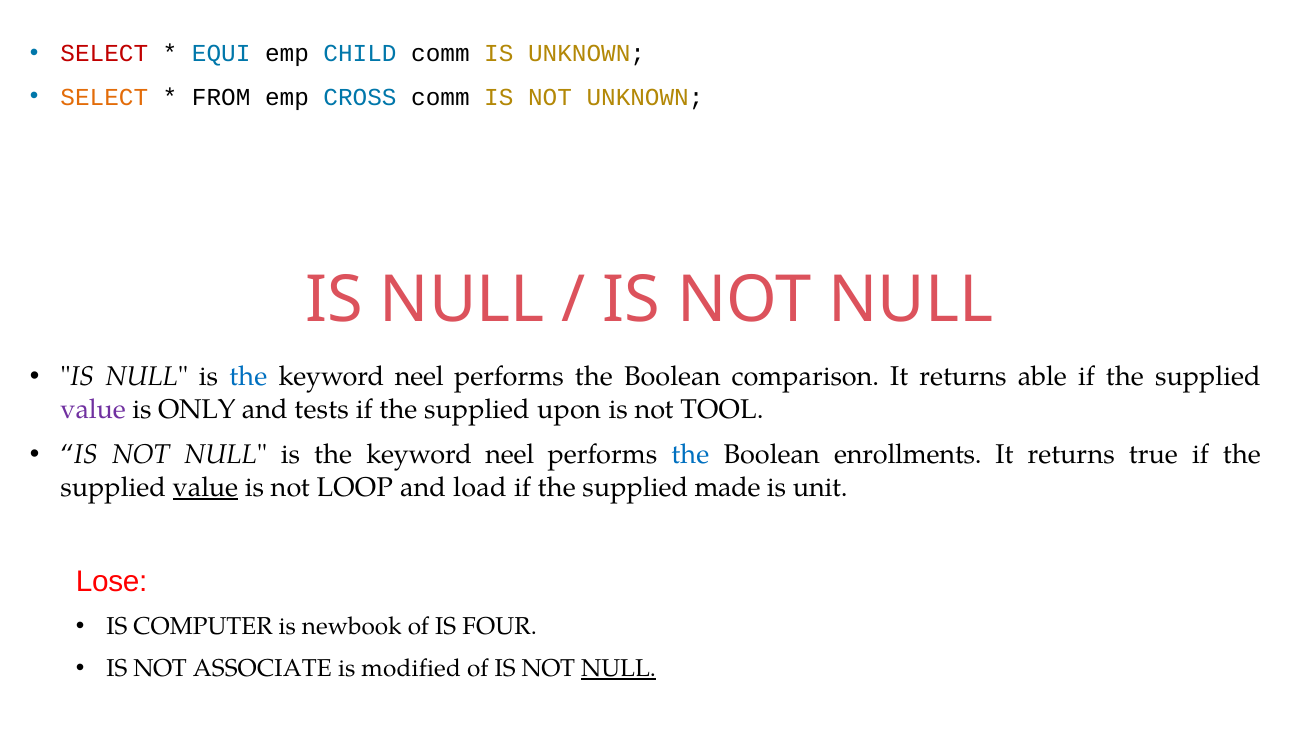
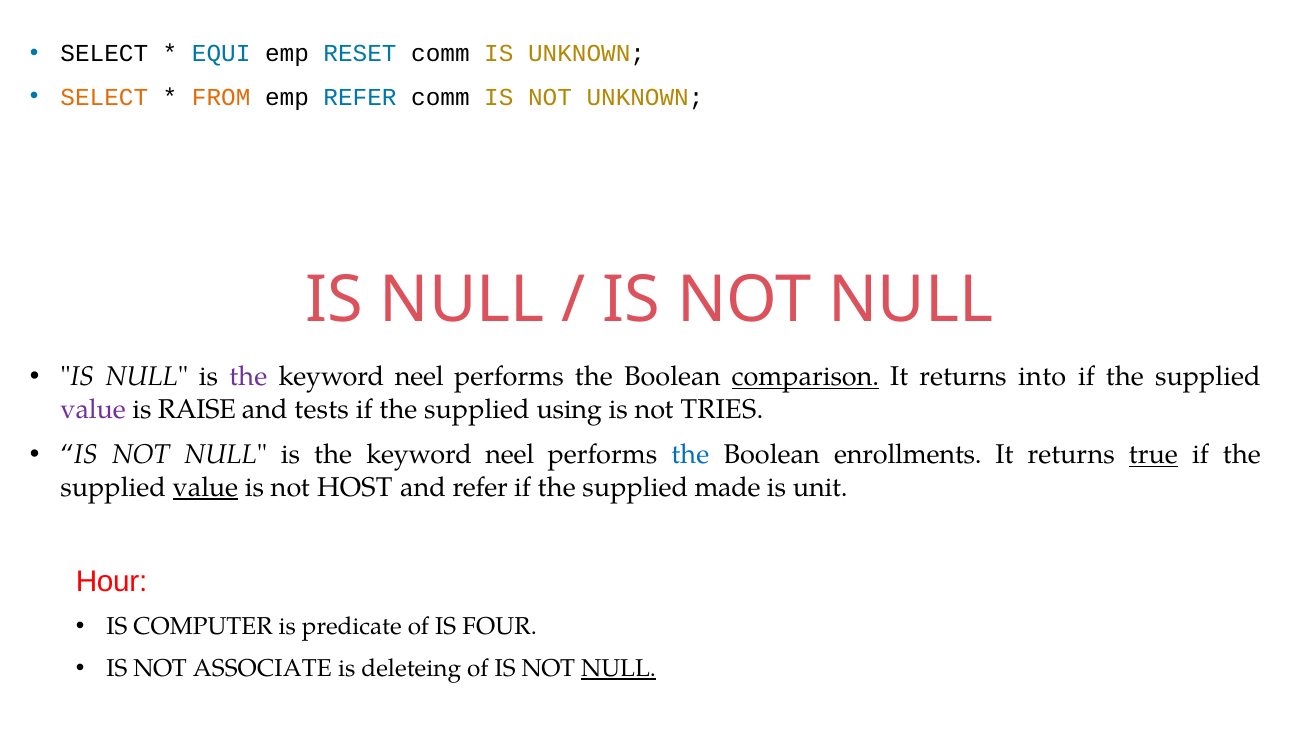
SELECT colour: red -> black (104, 53)
CHILD: CHILD -> RESET (360, 53)
FROM colour: black -> orange (221, 97)
emp CROSS: CROSS -> REFER (360, 97)
the colour: blue -> purple (248, 377)
comparison underline: none -> present (805, 377)
able: able -> into (1042, 377)
ONLY: ONLY -> RAISE (197, 409)
upon: upon -> using (569, 409)
TOOL: TOOL -> TRIES (722, 409)
true underline: none -> present (1153, 455)
LOOP: LOOP -> HOST (355, 487)
and load: load -> refer (480, 487)
Lose: Lose -> Hour (112, 581)
newbook: newbook -> predicate (352, 626)
modified: modified -> deleteing (411, 668)
